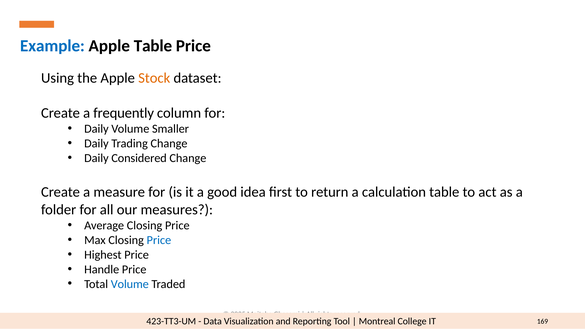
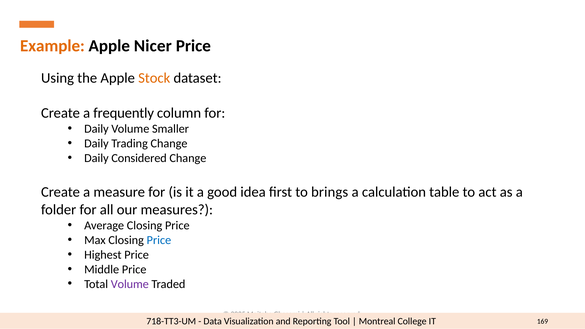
Example colour: blue -> orange (52, 46)
Apple Table: Table -> Nicer (153, 46)
return: return -> brings (330, 192)
Handle: Handle -> Middle (102, 269)
Volume colour: blue -> purple (130, 284)
423-TT3-UM: 423-TT3-UM -> 718-TT3-UM (171, 322)
